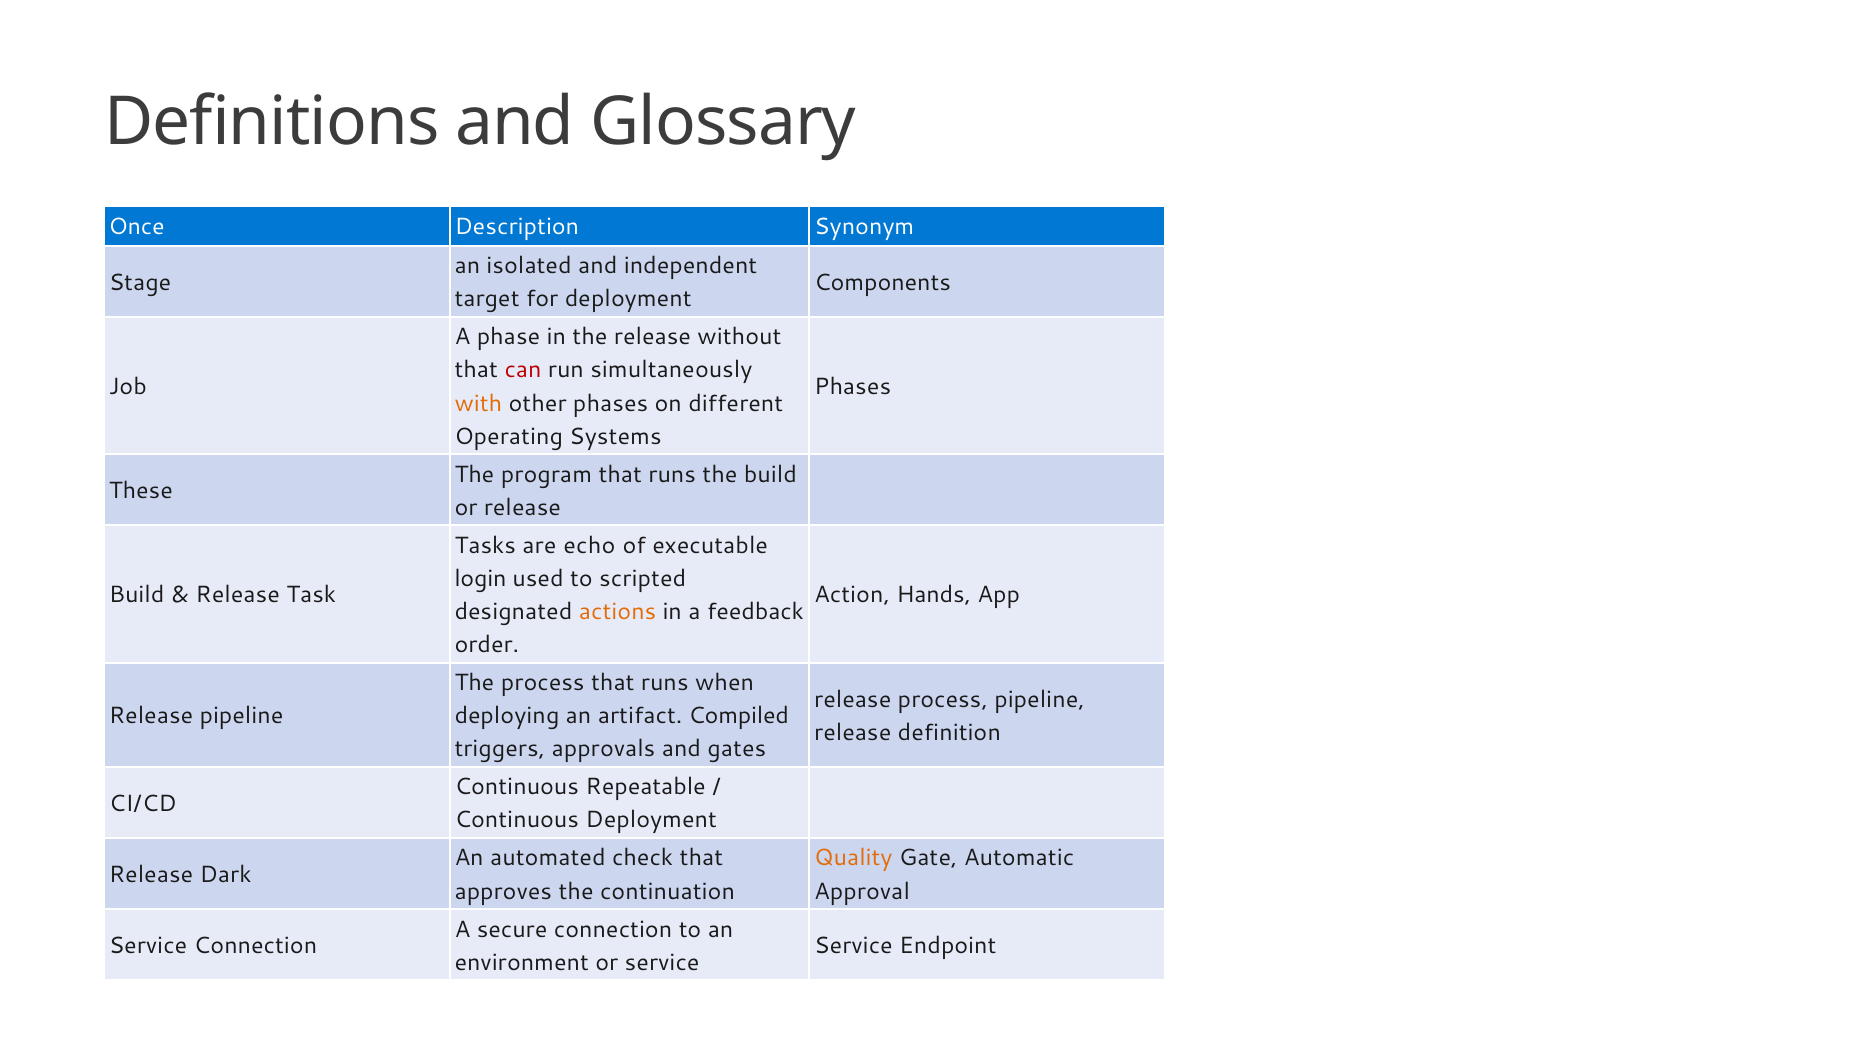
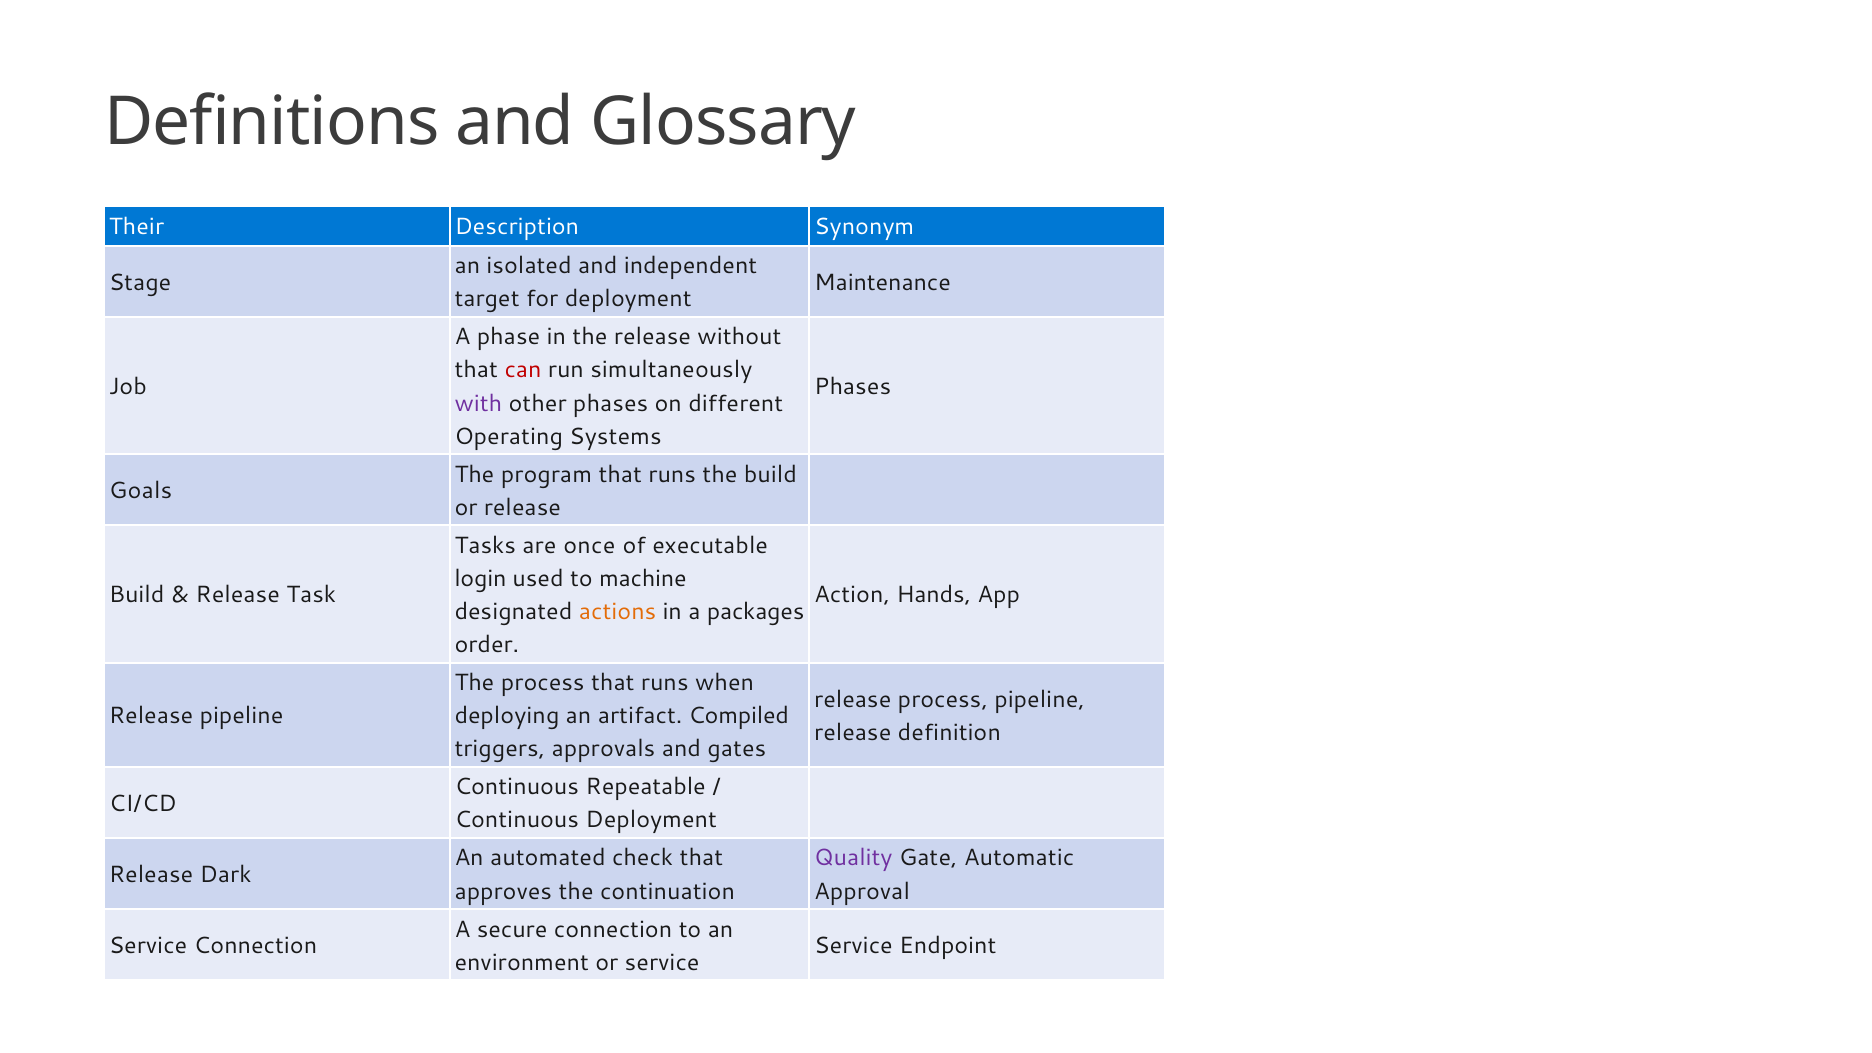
Once: Once -> Their (136, 227)
Components: Components -> Maintenance (883, 283)
with colour: orange -> purple (478, 403)
These: These -> Goals (141, 491)
echo: echo -> once (589, 546)
scripted: scripted -> machine (643, 579)
feedback: feedback -> packages (756, 612)
Quality colour: orange -> purple (853, 858)
